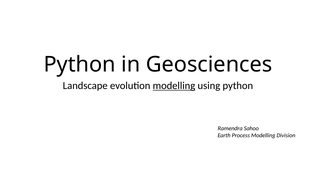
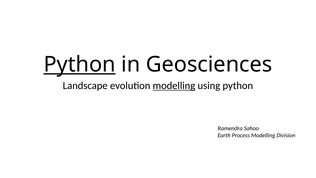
Python underline: none -> present (80, 64)
